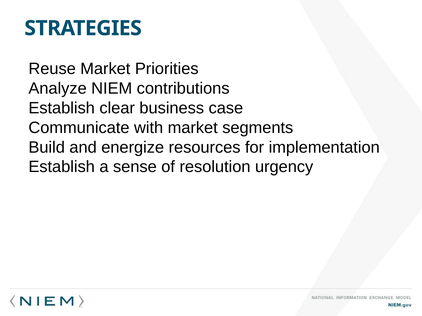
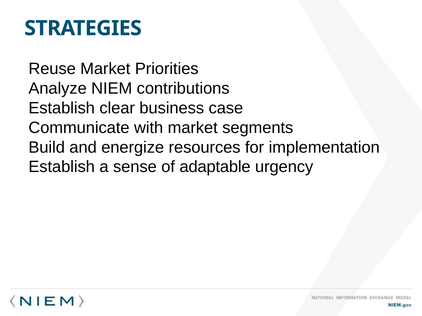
resolution: resolution -> adaptable (215, 167)
